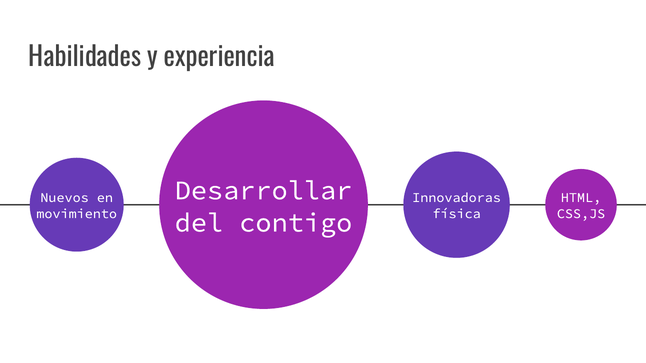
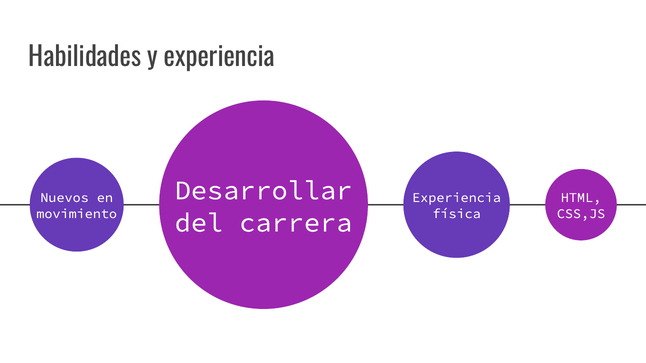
Innovadoras: Innovadoras -> Experiencia (457, 198)
contigo: contigo -> carrera (296, 223)
